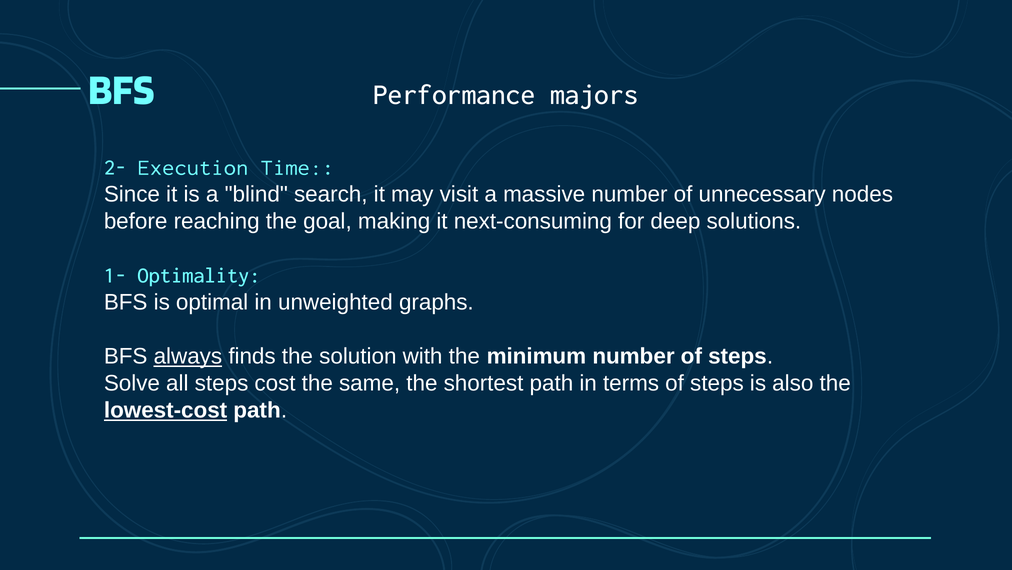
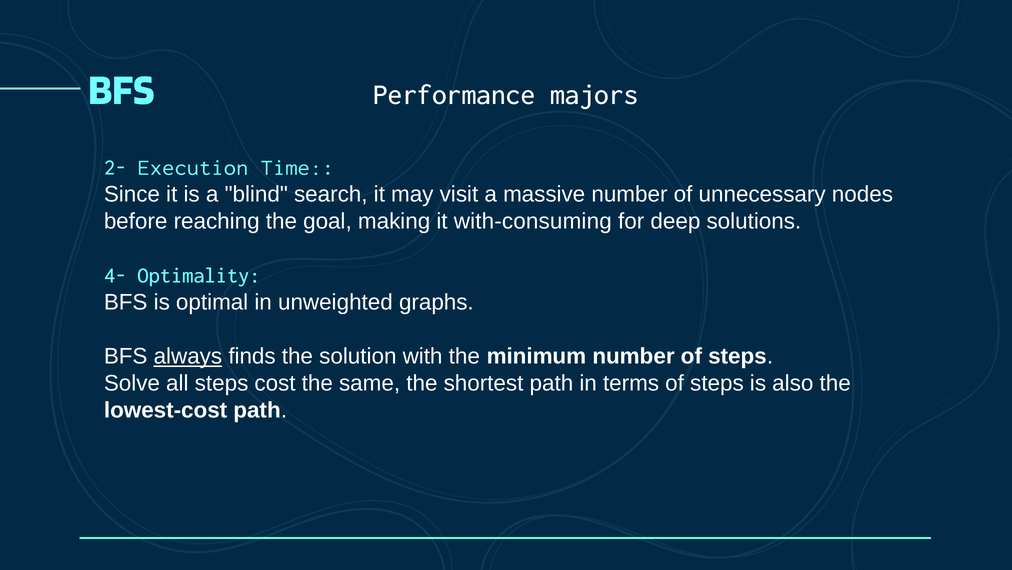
next-consuming: next-consuming -> with-consuming (533, 221)
1-: 1- -> 4- (115, 275)
lowest-cost underline: present -> none (166, 410)
